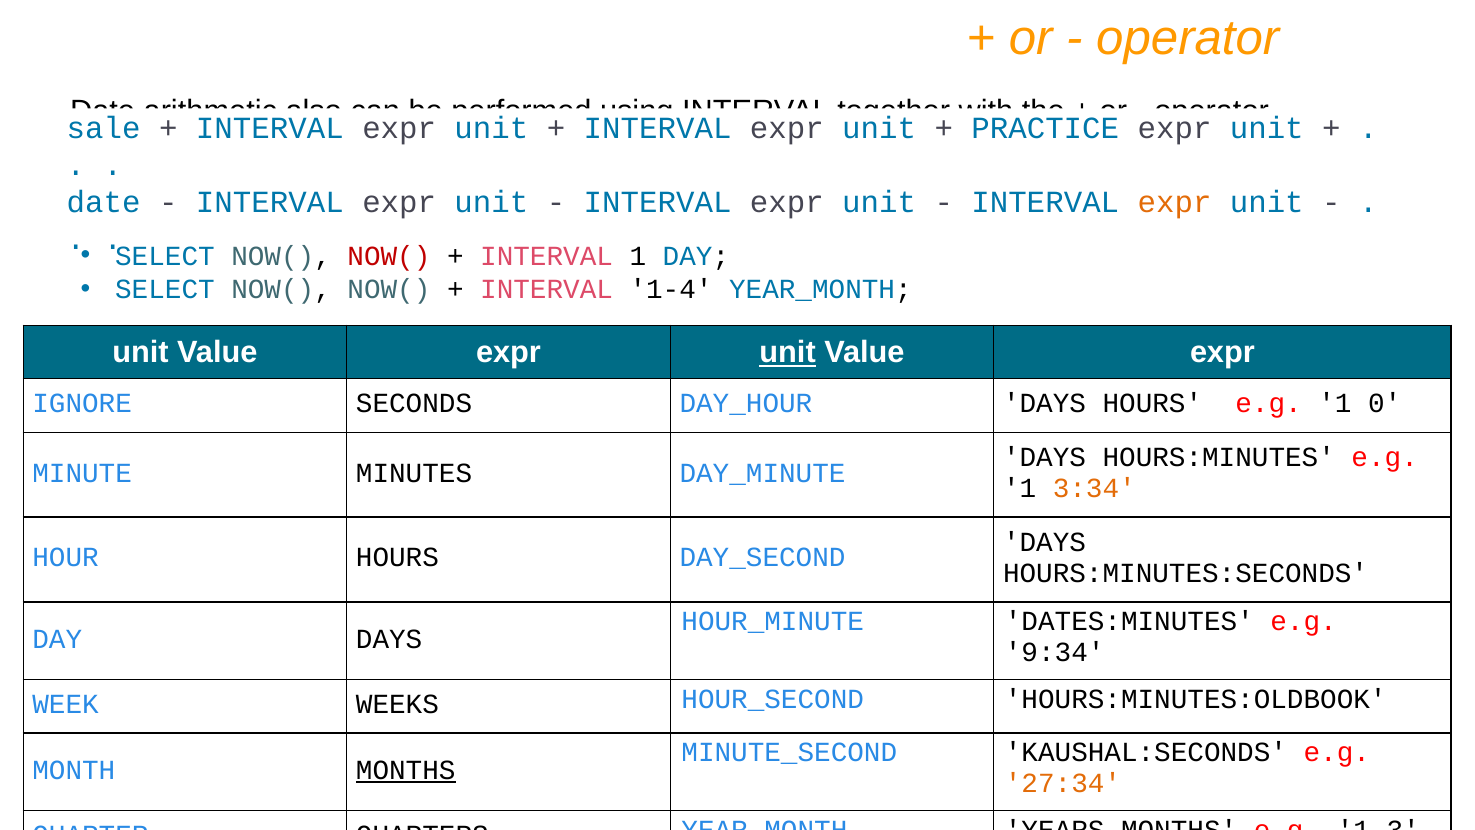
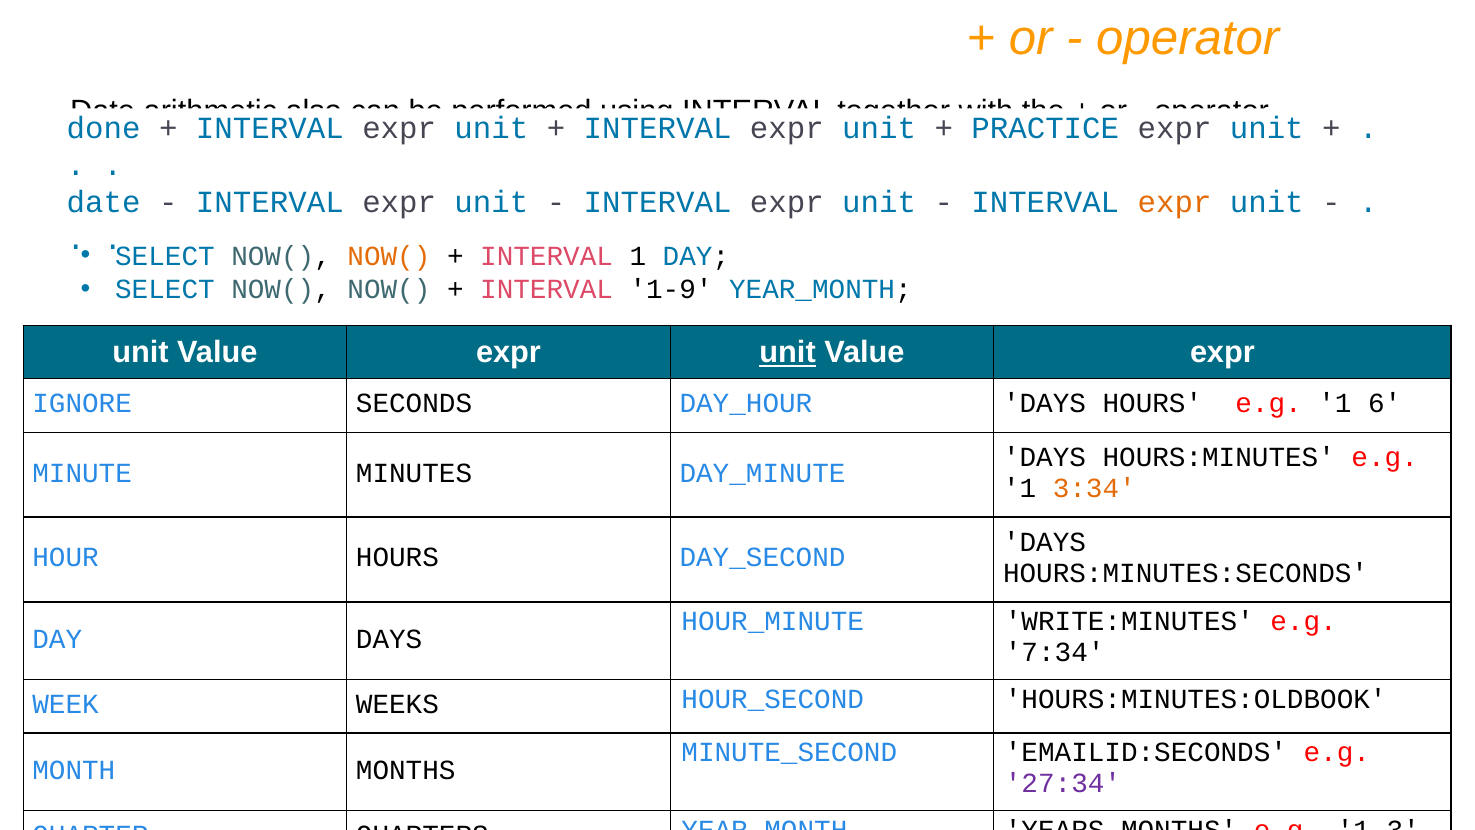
sale: sale -> done (104, 129)
NOW( colour: red -> orange (389, 256)
1-4: 1-4 -> 1-9 (671, 289)
0: 0 -> 6 (1385, 404)
DATES:MINUTES: DATES:MINUTES -> WRITE:MINUTES (1129, 621)
9:34: 9:34 -> 7:34 (1055, 653)
KAUSHAL:SECONDS: KAUSHAL:SECONDS -> EMAILID:SECONDS (1146, 752)
MONTHS underline: present -> none (406, 770)
27:34 colour: orange -> purple (1063, 783)
